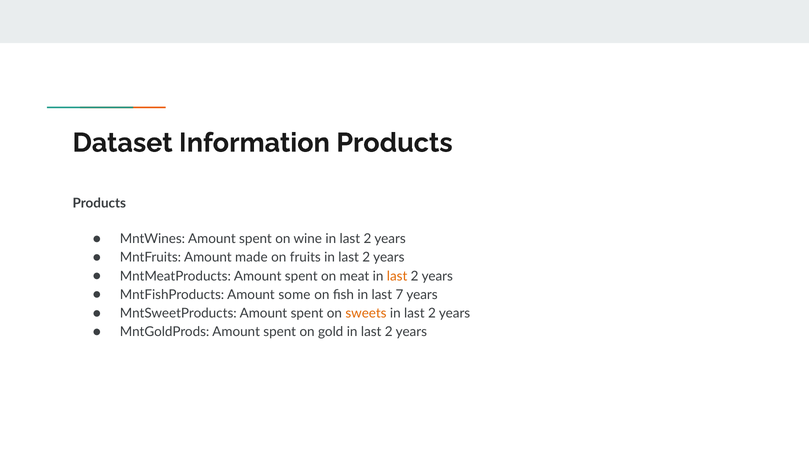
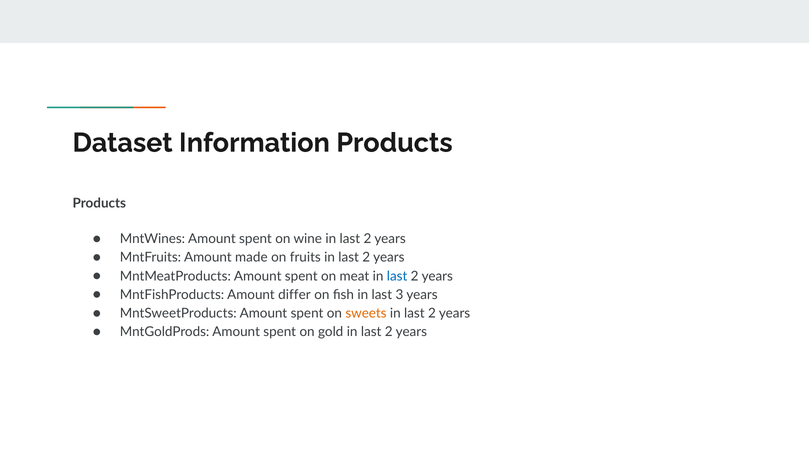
last colour: orange -> blue (397, 276)
some: some -> differ (294, 295)
7: 7 -> 3 (399, 295)
